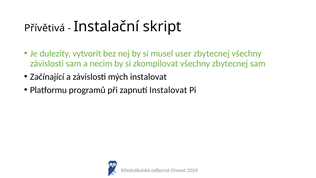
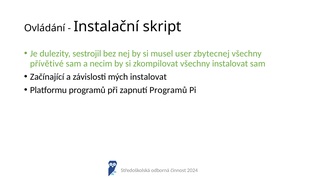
Přívětivá: Přívětivá -> Ovládání (45, 28)
vytvorit: vytvorit -> sestrojil (87, 53)
závislosti: závislosti -> přívětivé (47, 63)
všechny zbytecnej: zbytecnej -> instalovat (230, 63)
zapnutí Instalovat: Instalovat -> Programů (168, 90)
